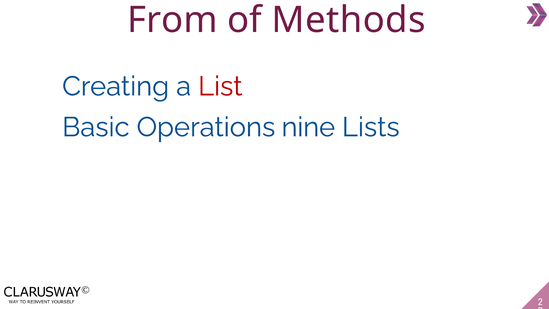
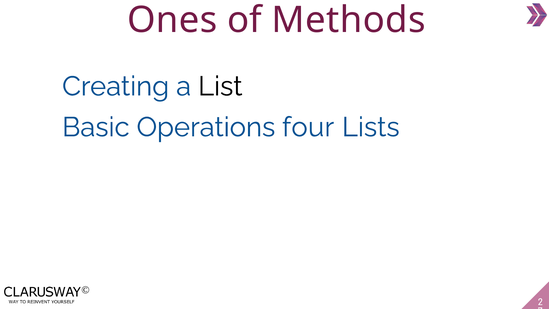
From: From -> Ones (172, 20)
List colour: red -> black (220, 86)
nine: nine -> four (308, 127)
